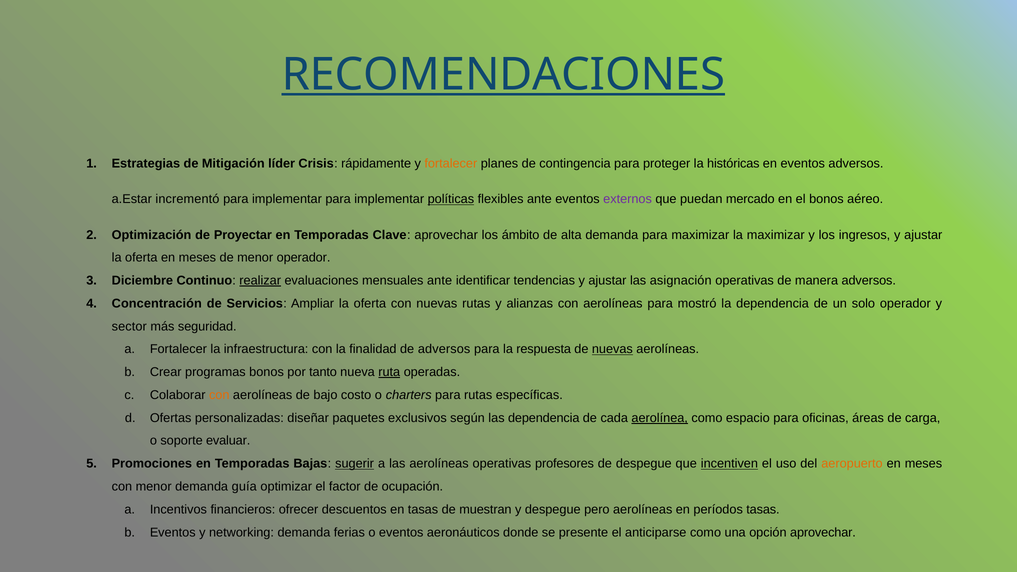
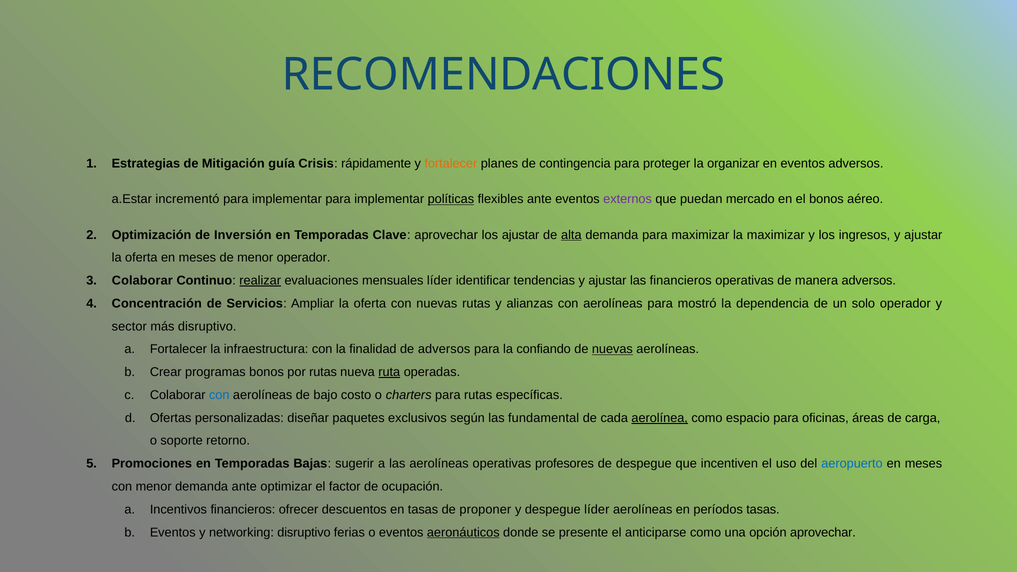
RECOMENDACIONES underline: present -> none (503, 75)
líder: líder -> guía (282, 164)
históricas: históricas -> organizar (733, 164)
Proyectar: Proyectar -> Inversión (243, 235)
los ámbito: ámbito -> ajustar (521, 235)
alta underline: none -> present (571, 235)
Diciembre: Diciembre -> Colaborar (142, 281)
mensuales ante: ante -> líder (440, 281)
las asignación: asignación -> financieros (681, 281)
más seguridad: seguridad -> disruptivo (207, 326)
respuesta: respuesta -> confiando (544, 349)
por tanto: tanto -> rutas (323, 372)
con colour: orange -> blue (219, 395)
las dependencia: dependencia -> fundamental (544, 418)
evaluar: evaluar -> retorno (228, 441)
sugerir underline: present -> none (355, 464)
incentiven underline: present -> none (729, 464)
aeropuerto colour: orange -> blue (852, 464)
demanda guía: guía -> ante (244, 487)
muestran: muestran -> proponer (485, 509)
despegue pero: pero -> líder (597, 509)
networking demanda: demanda -> disruptivo (304, 532)
aeronáuticos underline: none -> present (463, 532)
